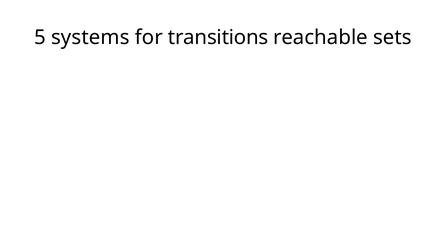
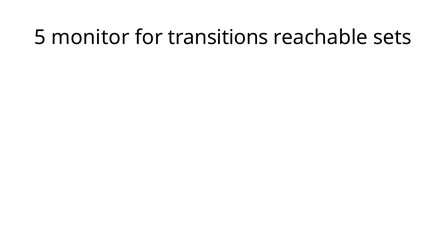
systems: systems -> monitor (90, 38)
